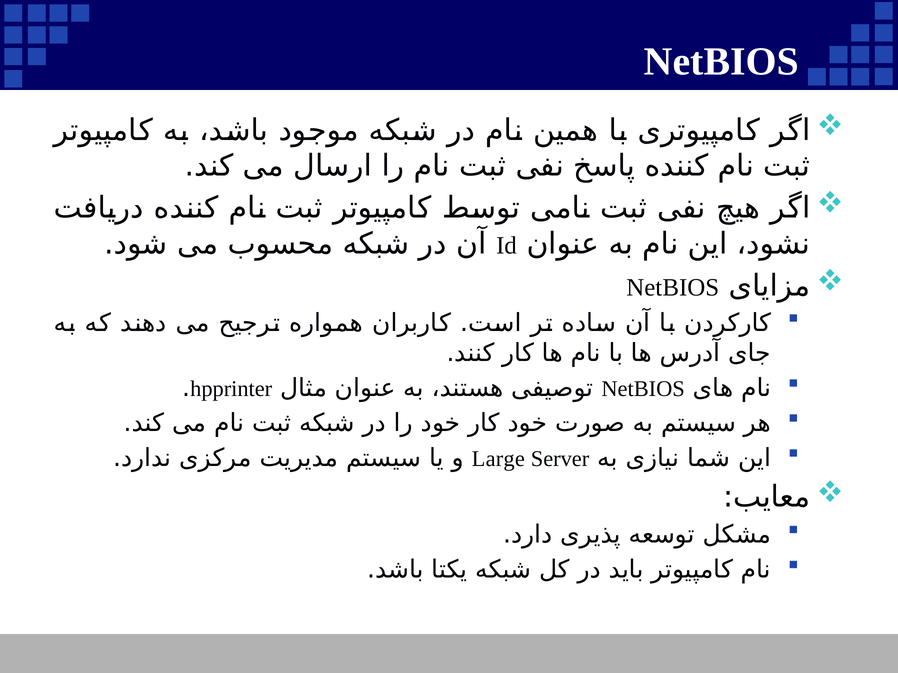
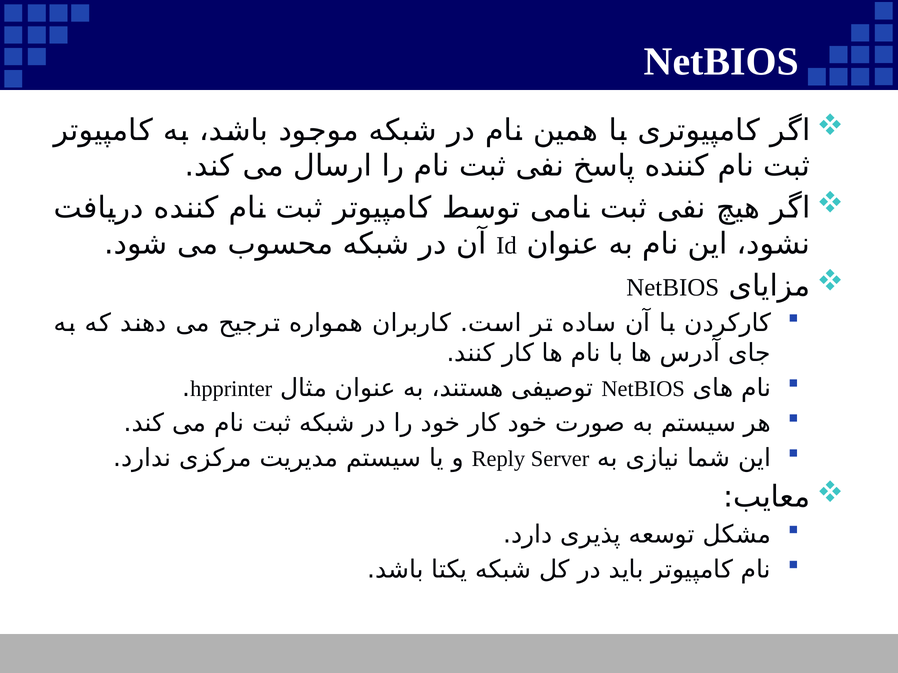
Large: Large -> Reply (498, 459)
